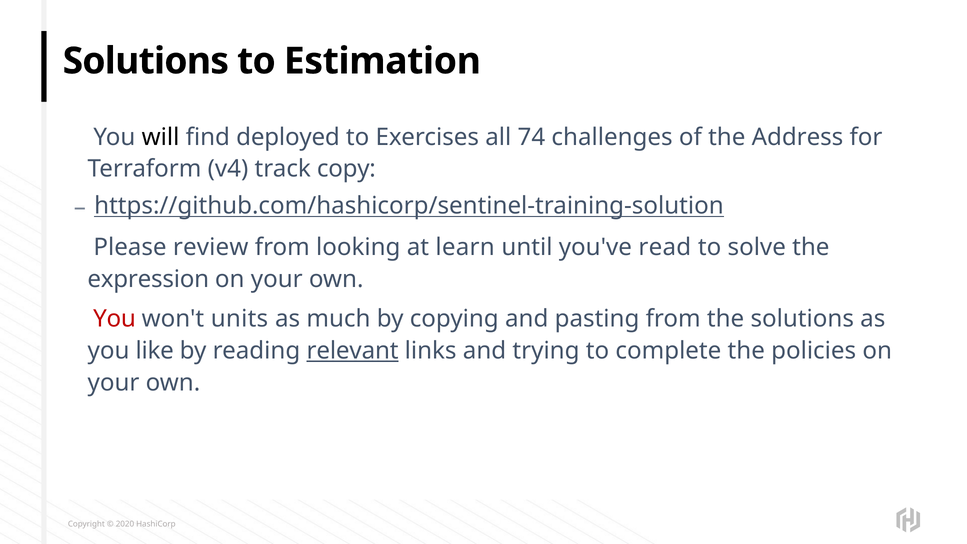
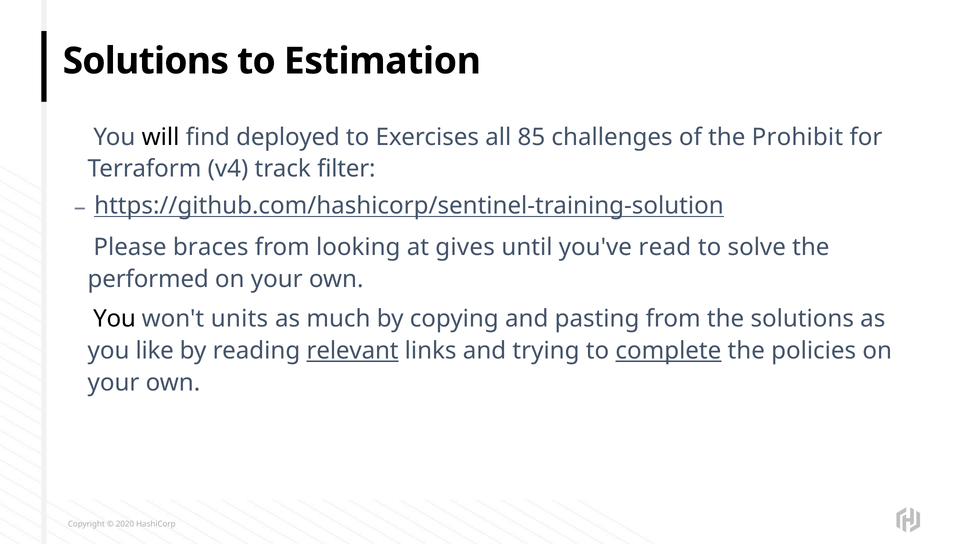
74: 74 -> 85 (531, 137)
Address: Address -> Prohibit (797, 137)
copy: copy -> filter (346, 169)
review: review -> braces (211, 247)
learn: learn -> gives (465, 247)
expression: expression -> performed (148, 279)
You colour: red -> black (115, 319)
complete underline: none -> present (668, 351)
